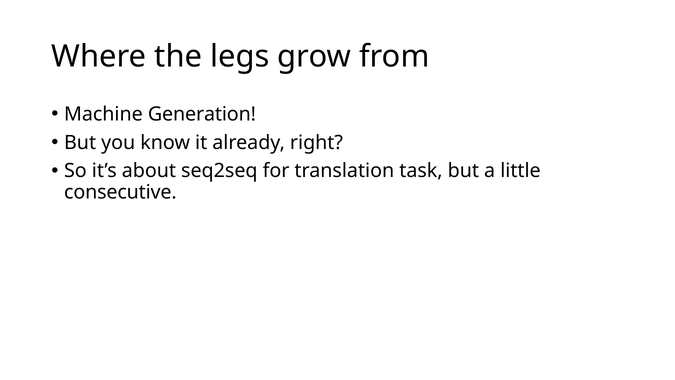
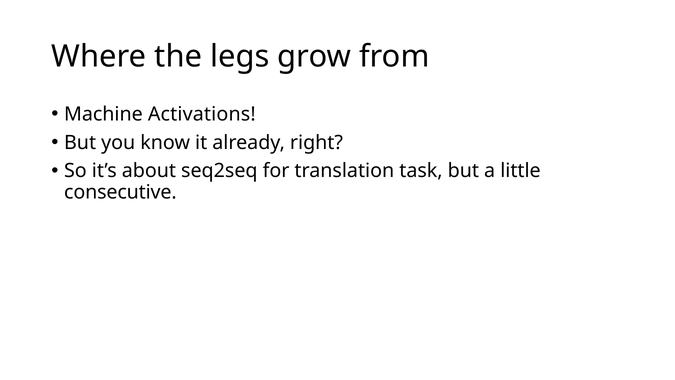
Generation: Generation -> Activations (202, 114)
